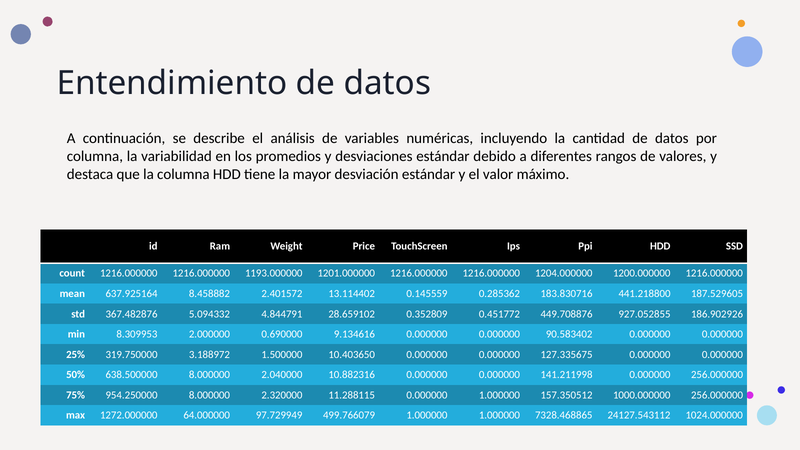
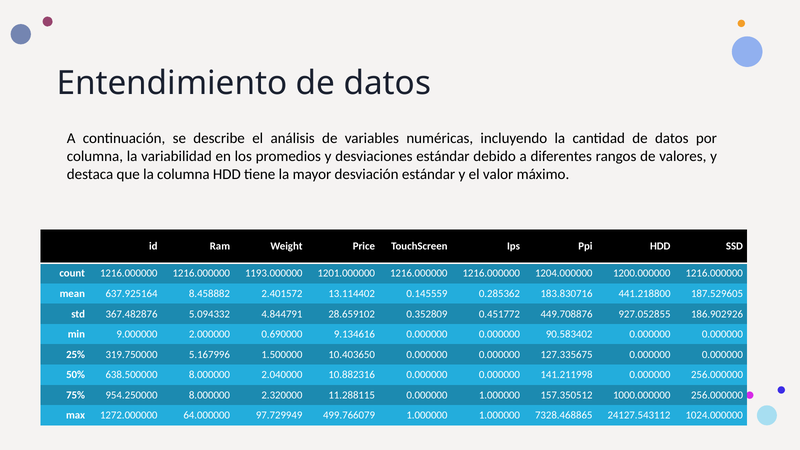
8.309953: 8.309953 -> 9.000000 (137, 334)
3.188972: 3.188972 -> 5.167996 (209, 354)
